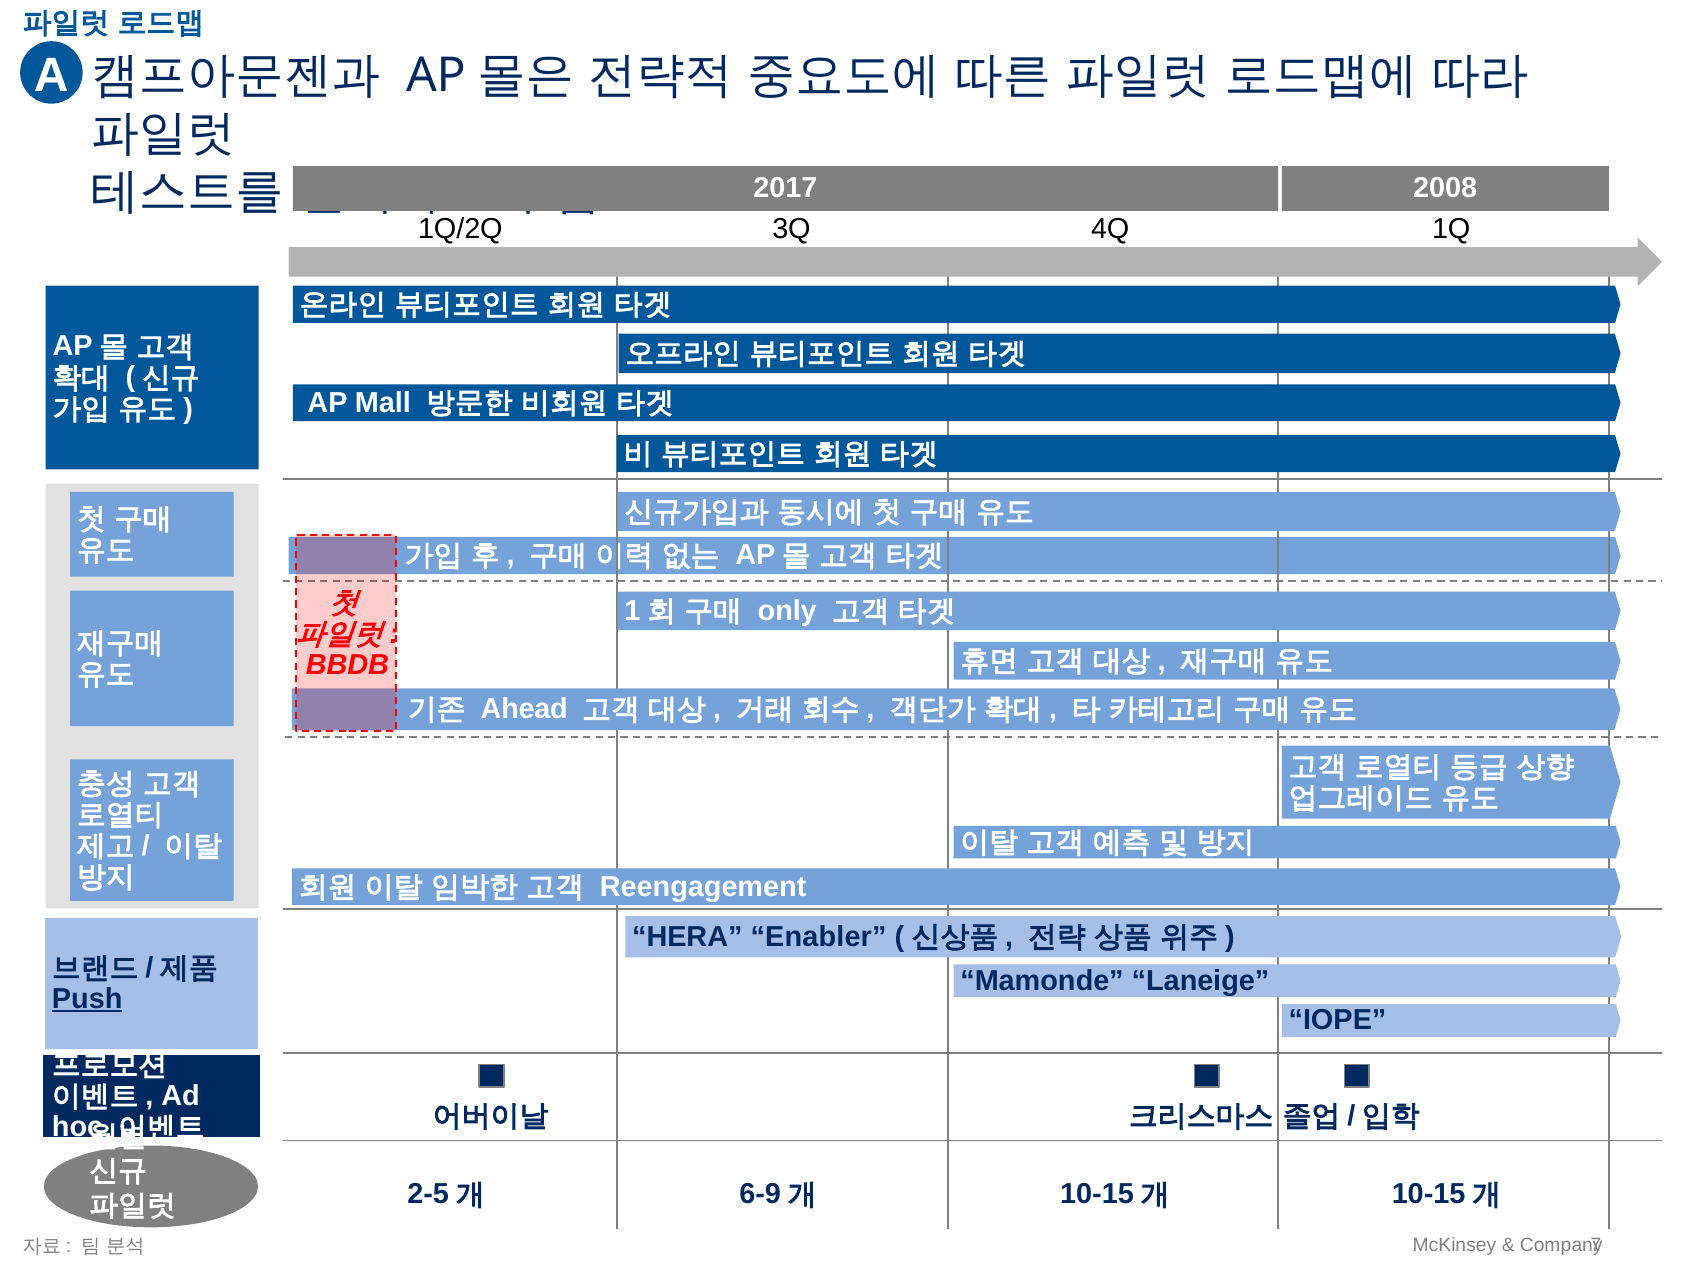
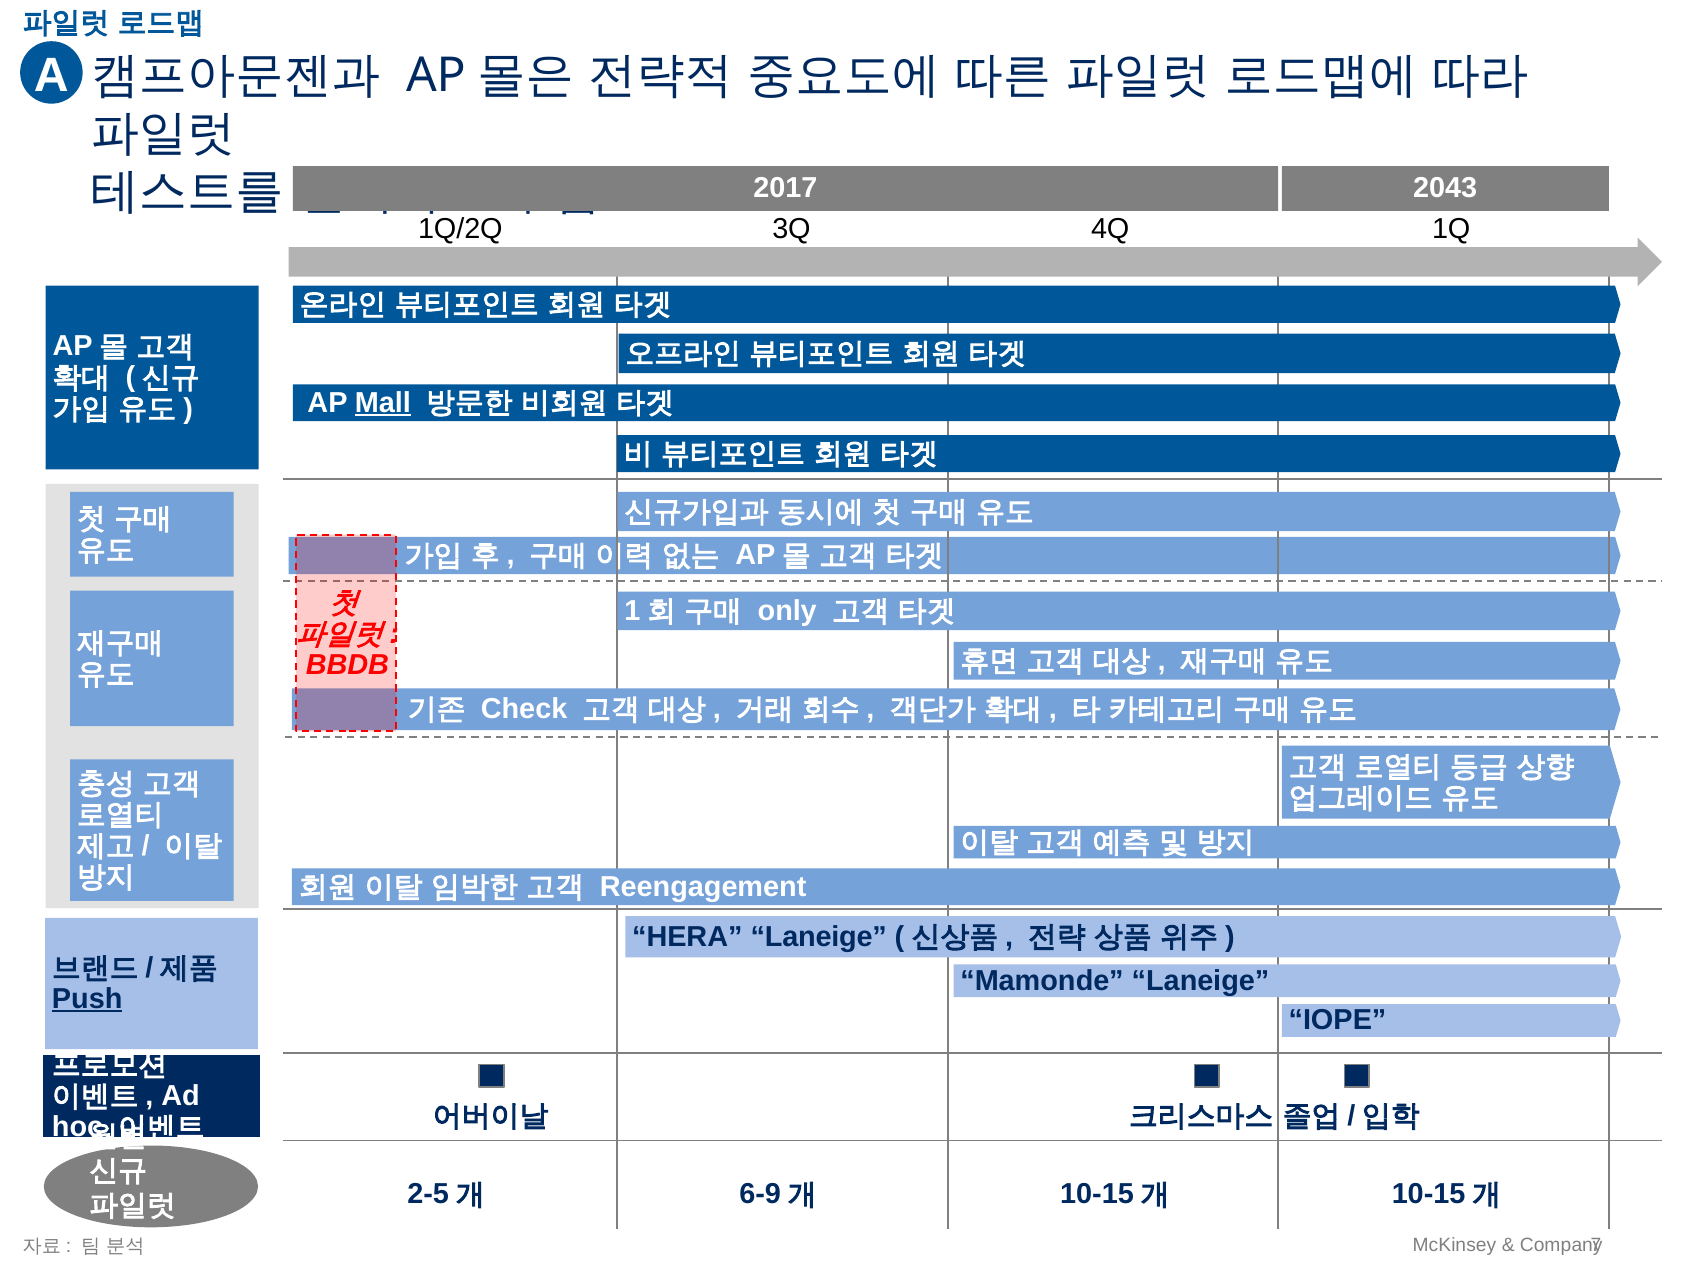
2008: 2008 -> 2043 (1445, 188)
Mall underline: none -> present (383, 403)
Ahead: Ahead -> Check (524, 709)
HERA Enabler: Enabler -> Laneige (819, 937)
